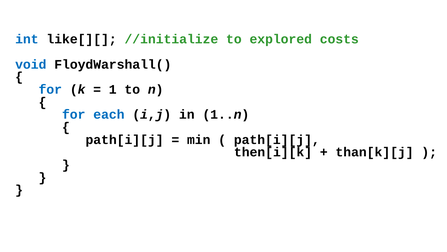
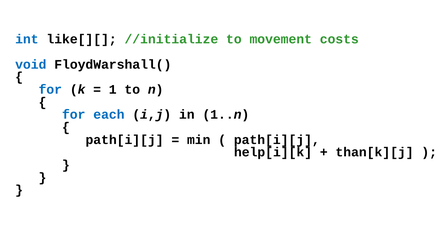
explored: explored -> movement (281, 39)
then[i][k: then[i][k -> help[i][k (273, 152)
